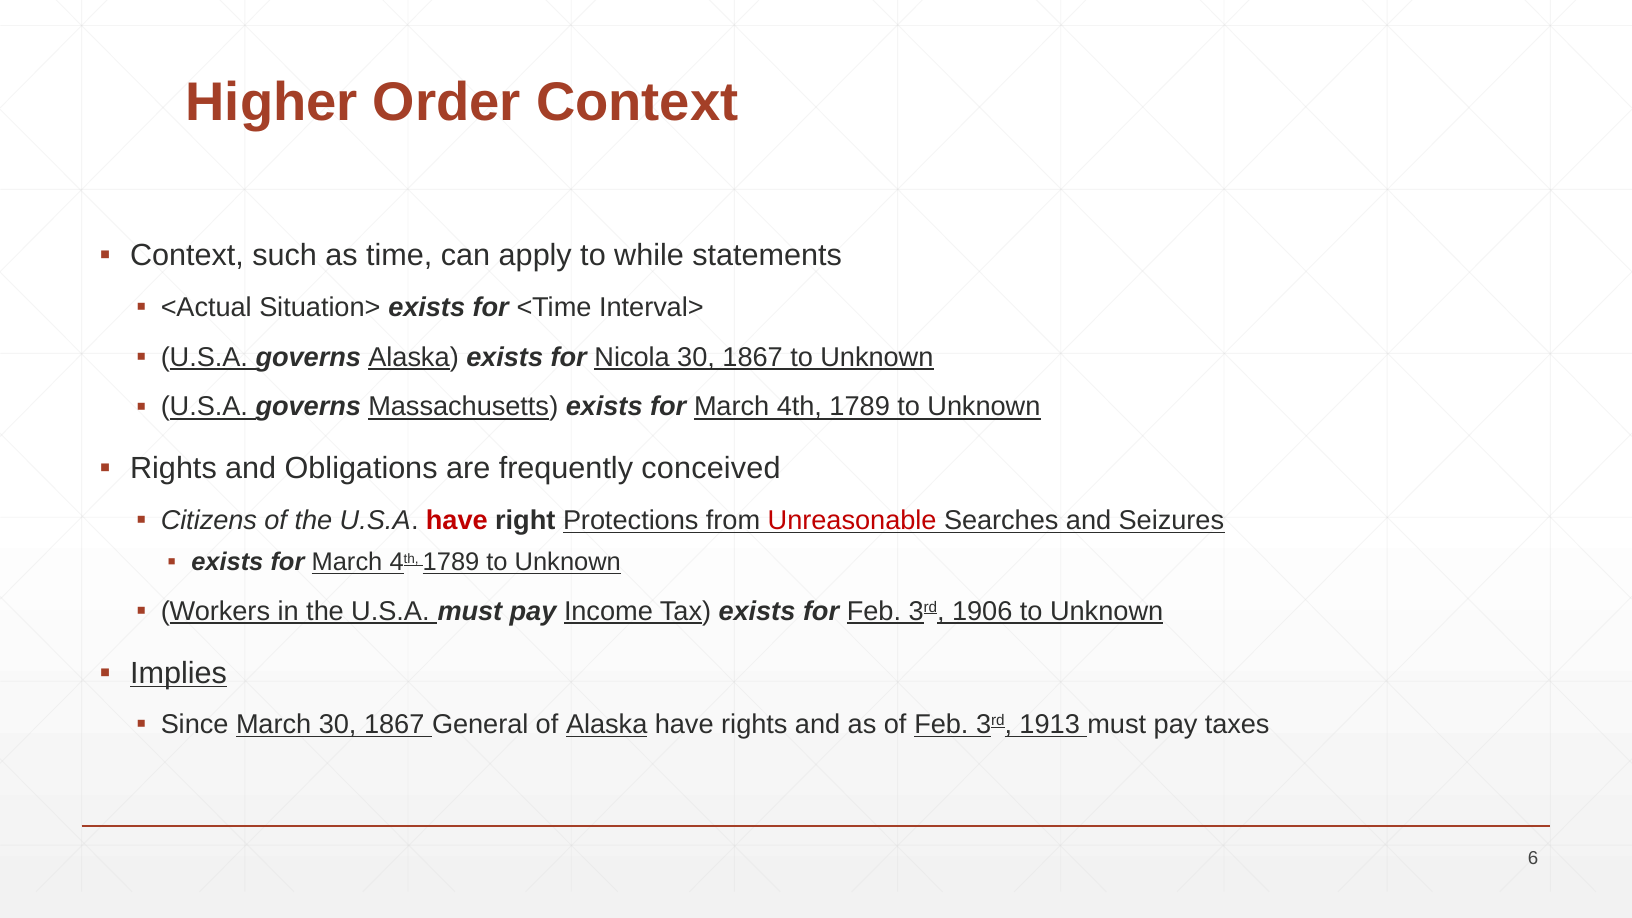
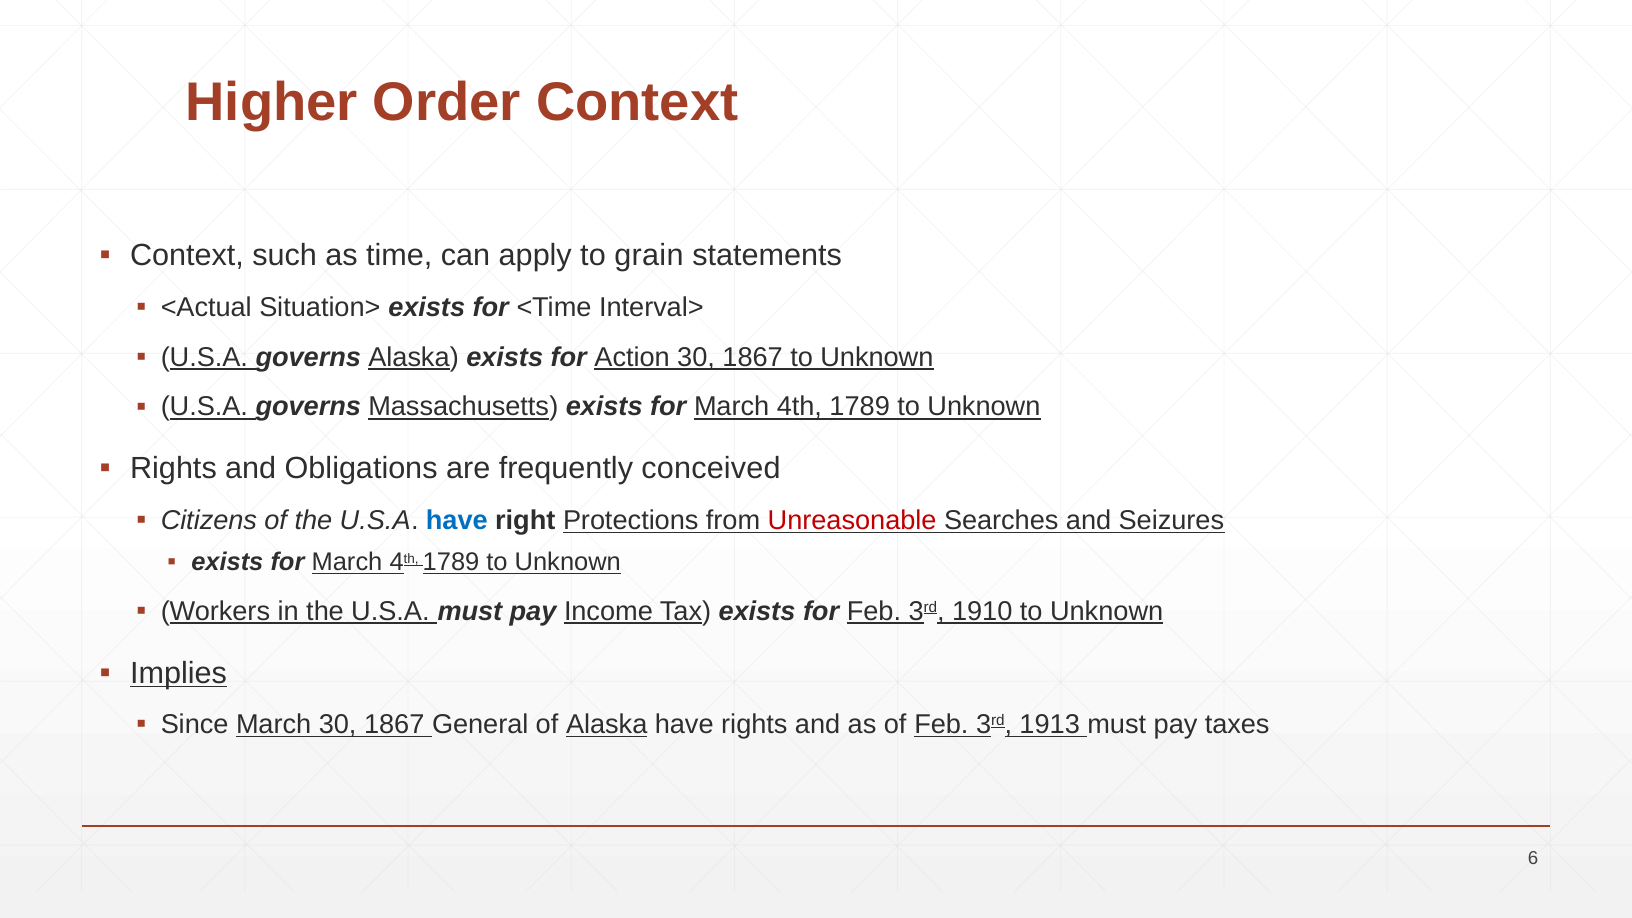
while: while -> grain (649, 256)
Nicola: Nicola -> Action (632, 357)
have colour: red -> blue (457, 520)
1906: 1906 -> 1910 (982, 611)
